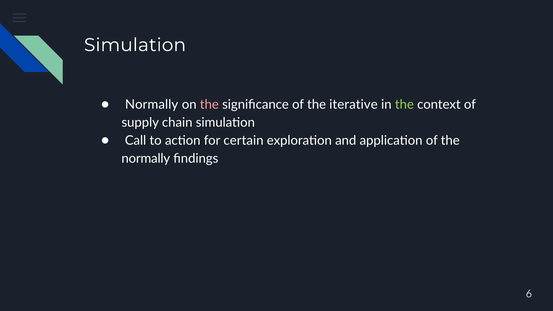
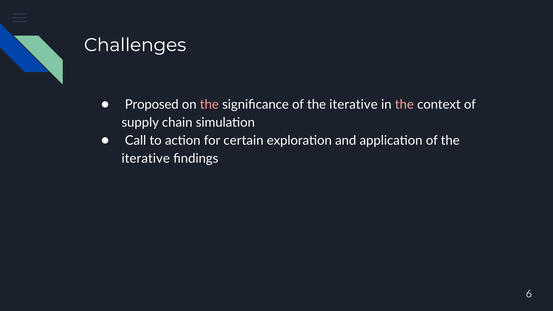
Simulation: Simulation -> Challenges (135, 45)
Normally: Normally -> Proposed (152, 104)
the colour: light green -> pink (404, 104)
normally: normally -> iterative (146, 158)
